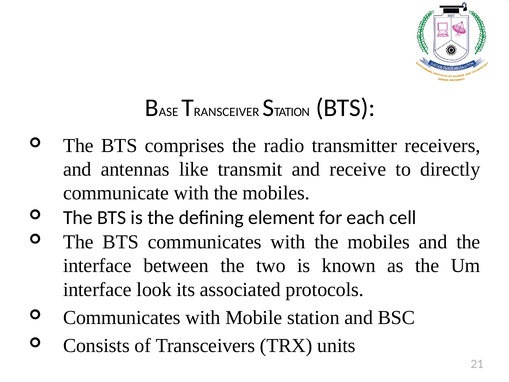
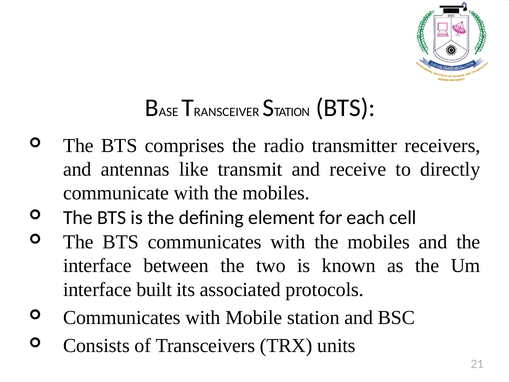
look: look -> built (154, 289)
